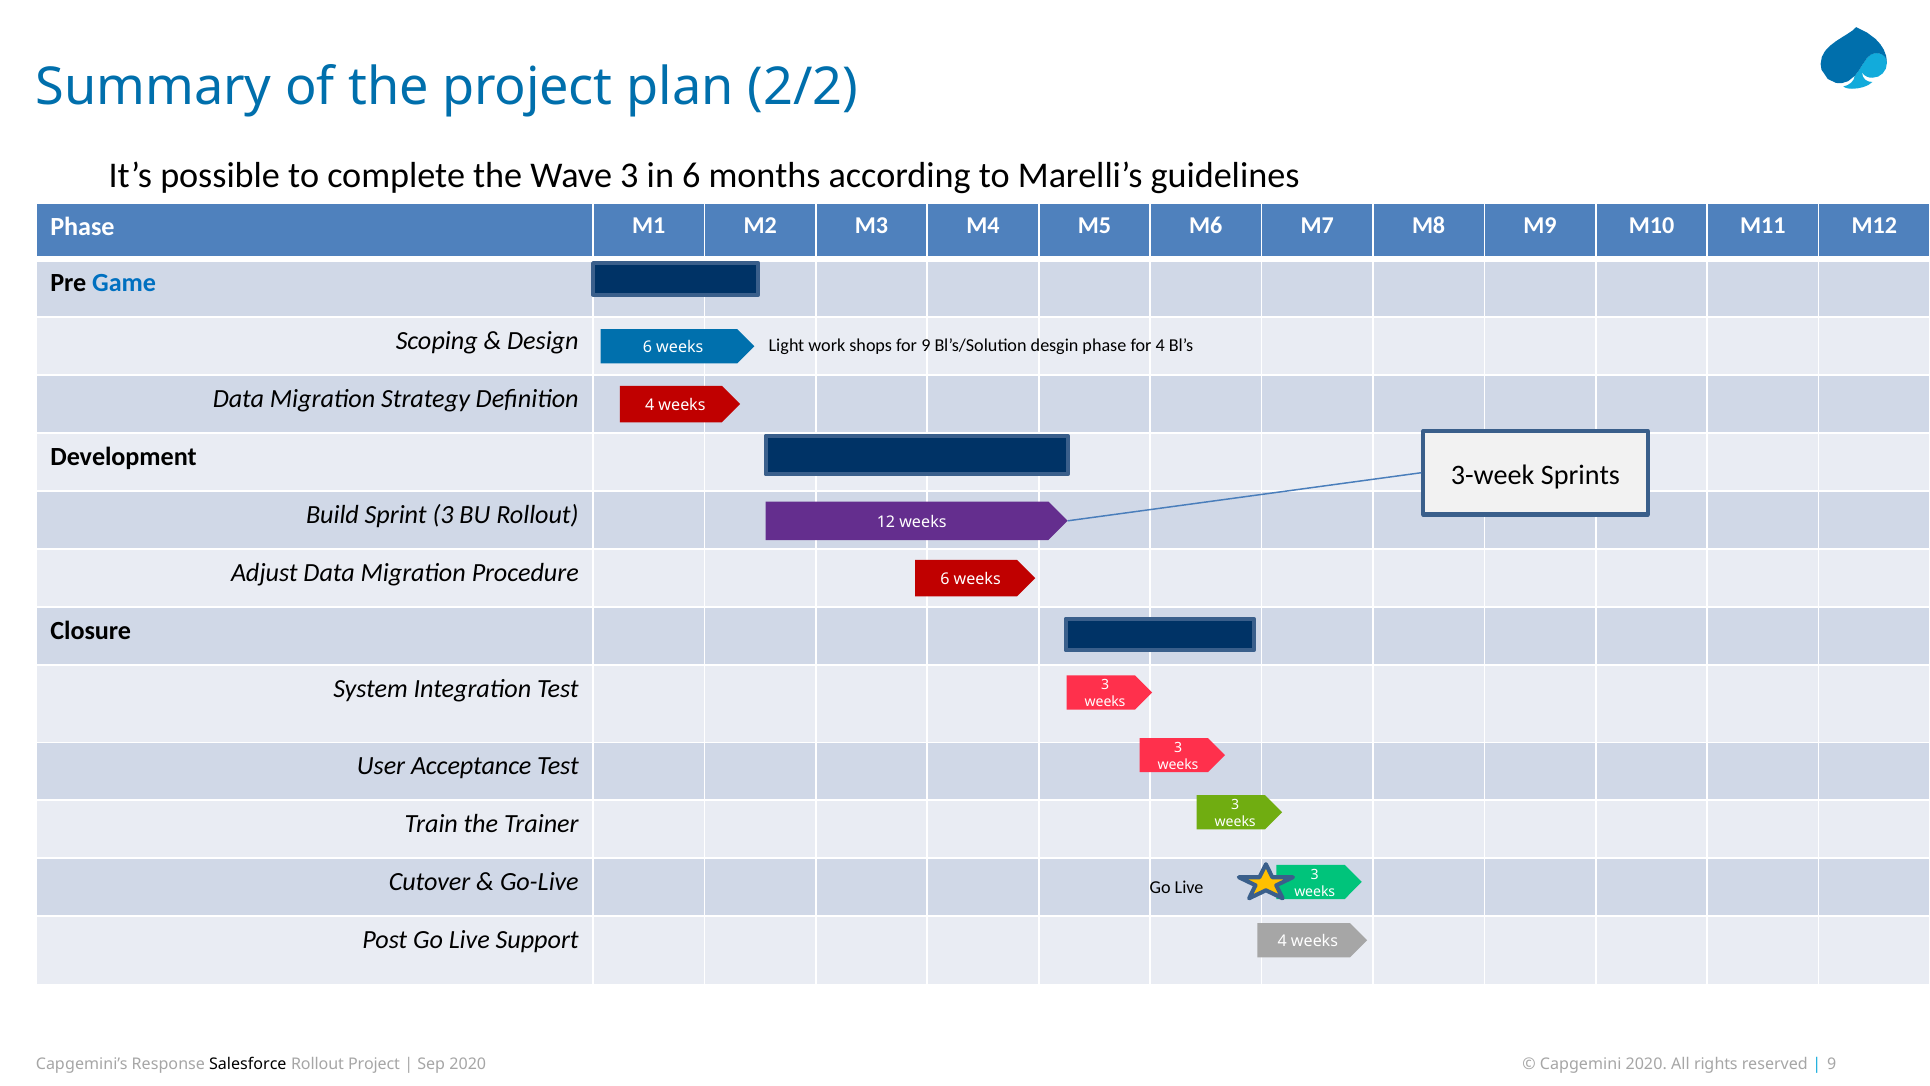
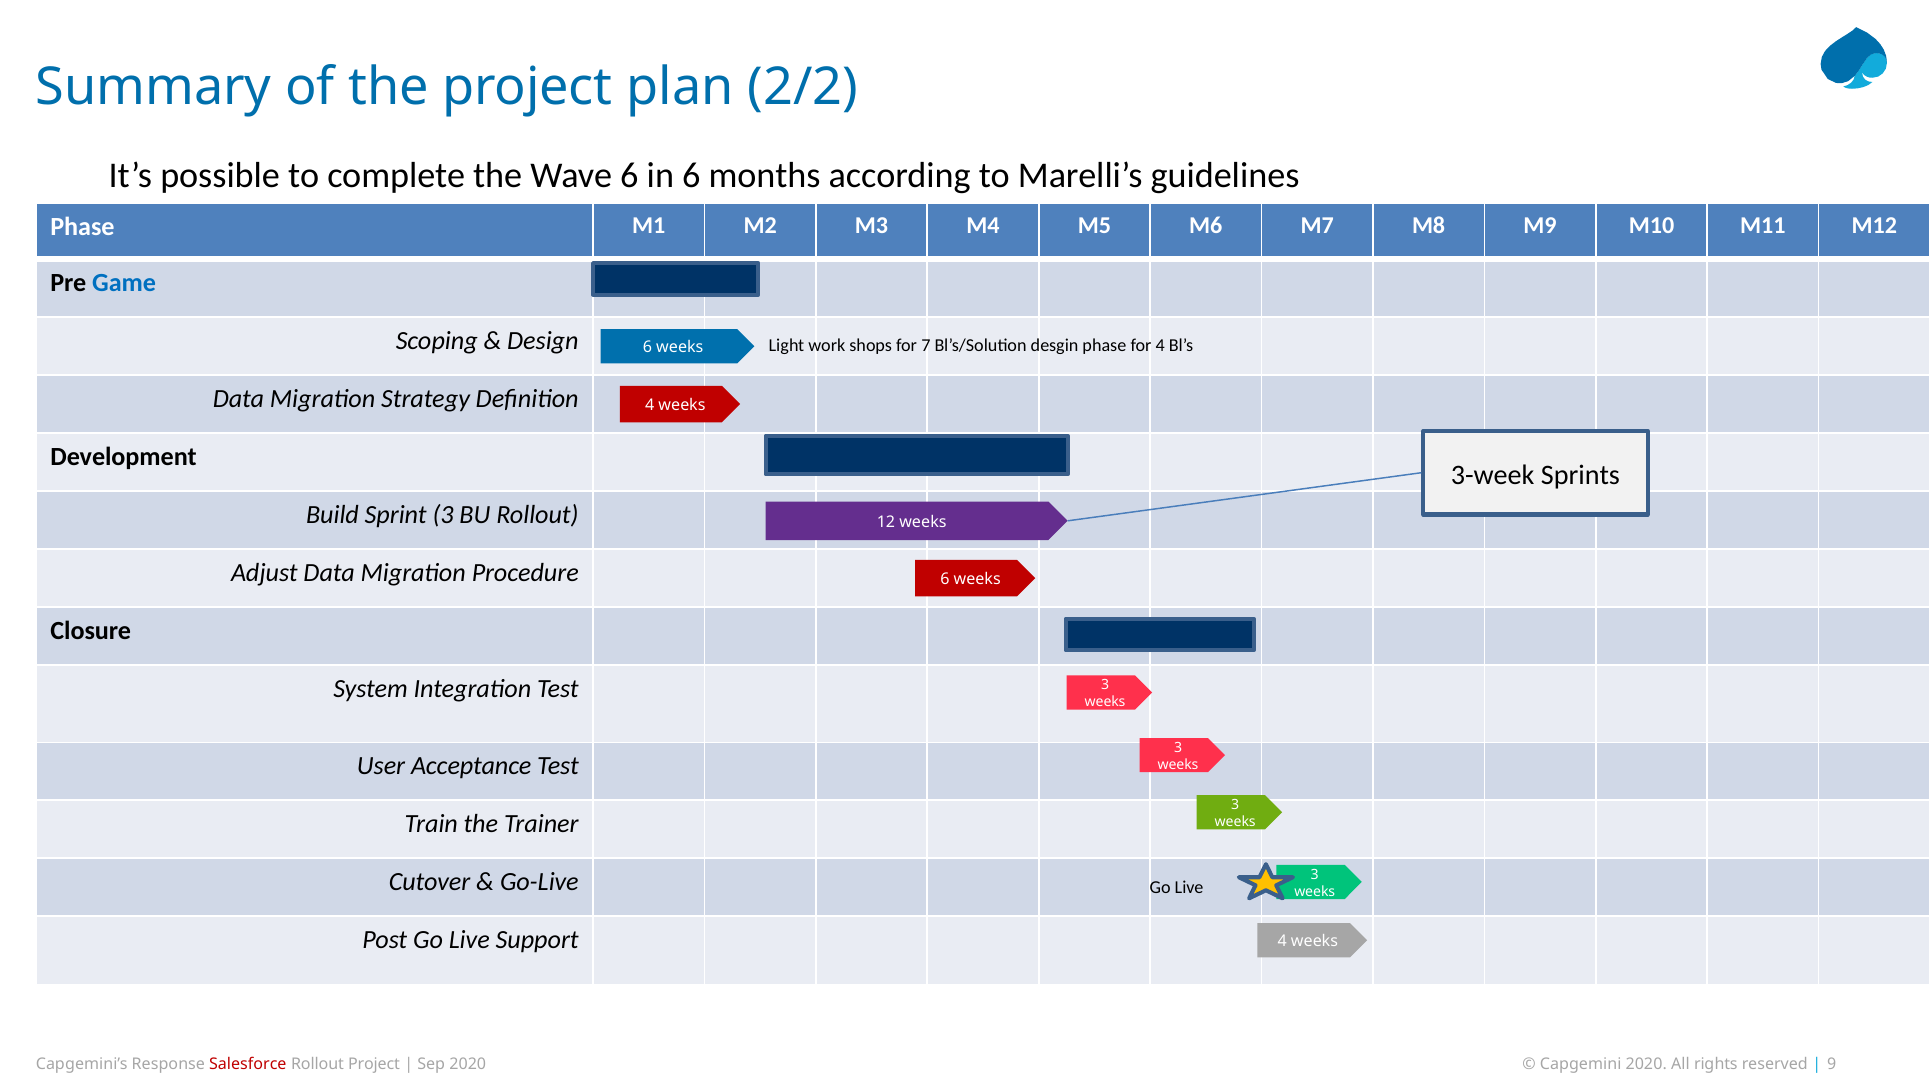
Wave 3: 3 -> 6 (629, 176)
for 9: 9 -> 7 (926, 346)
Salesforce colour: black -> red (248, 1064)
